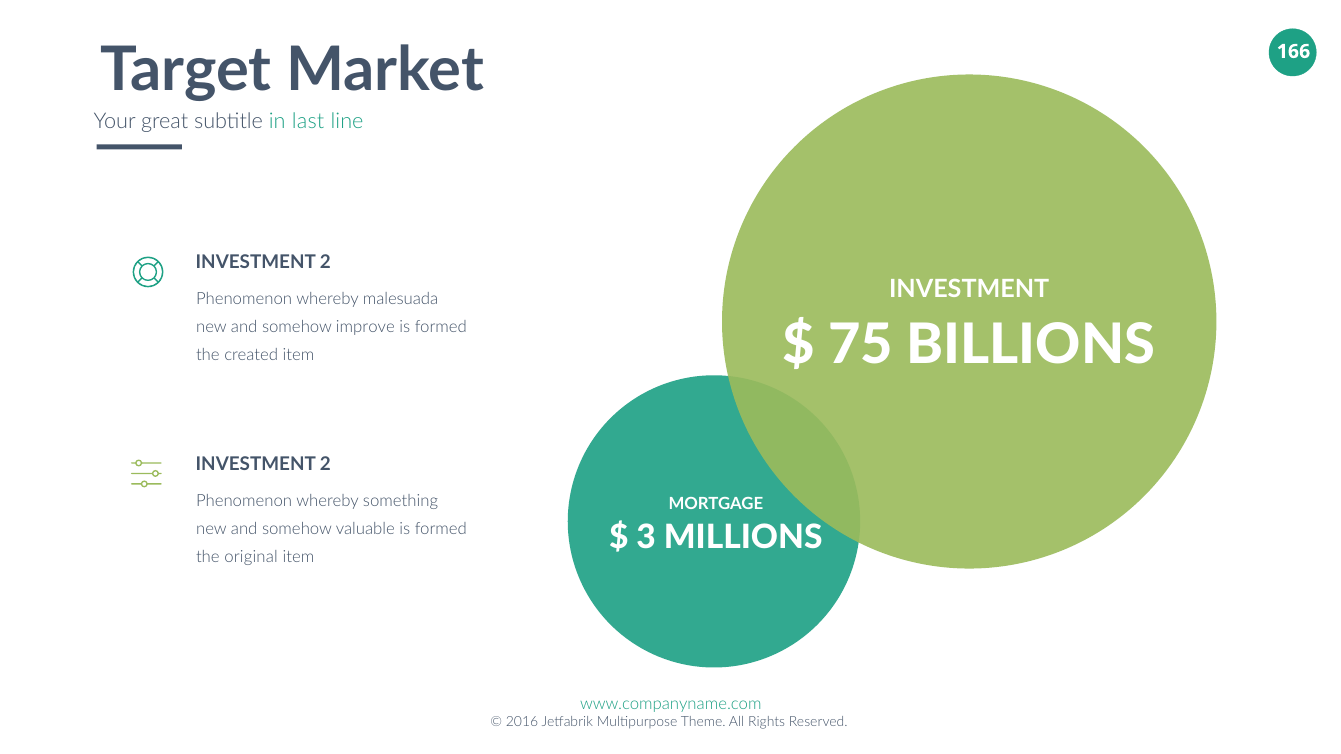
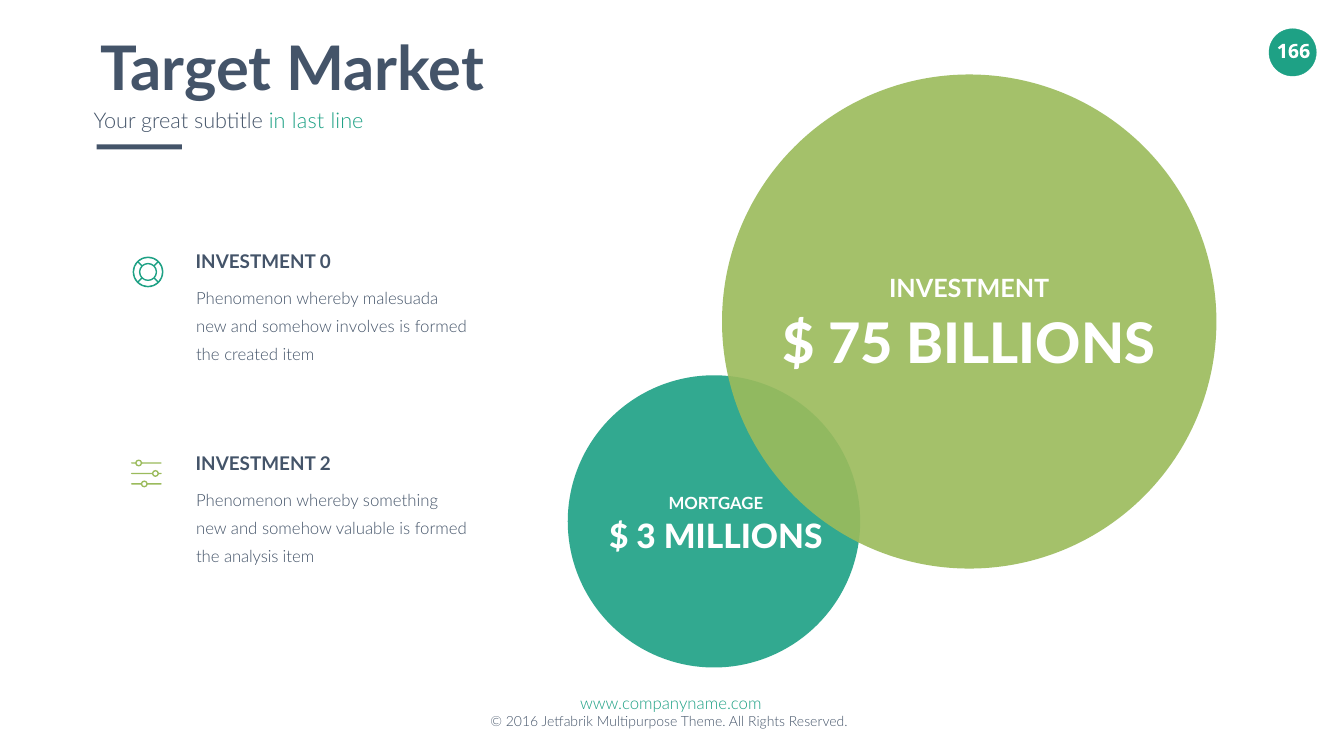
2: 2 -> 0 (325, 262)
improve: improve -> involves (365, 327)
original: original -> analysis (251, 557)
